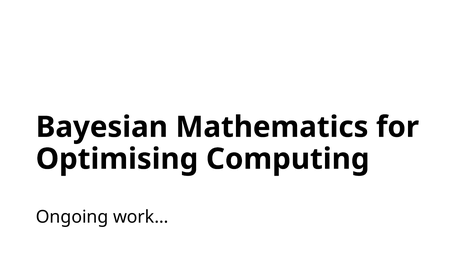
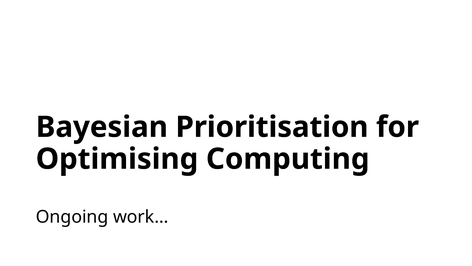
Mathematics: Mathematics -> Prioritisation (272, 127)
